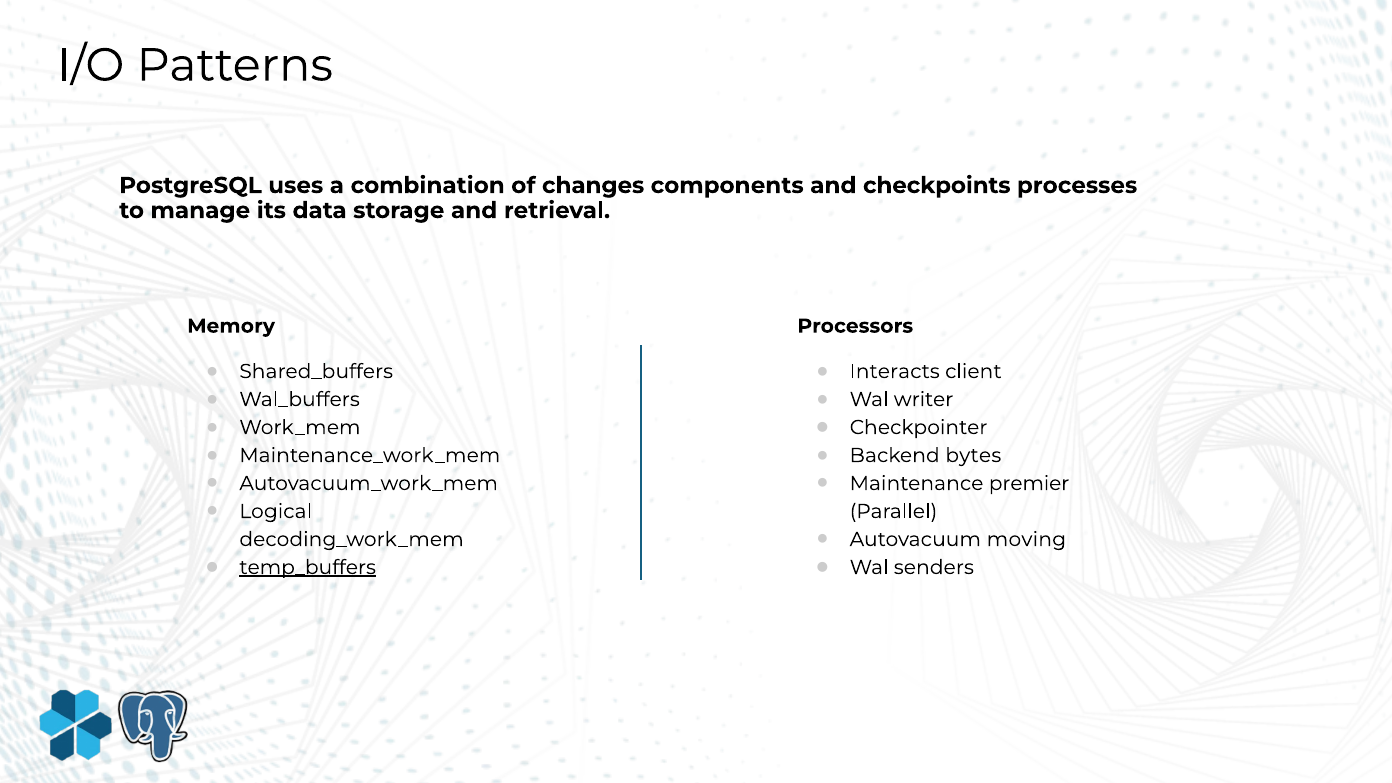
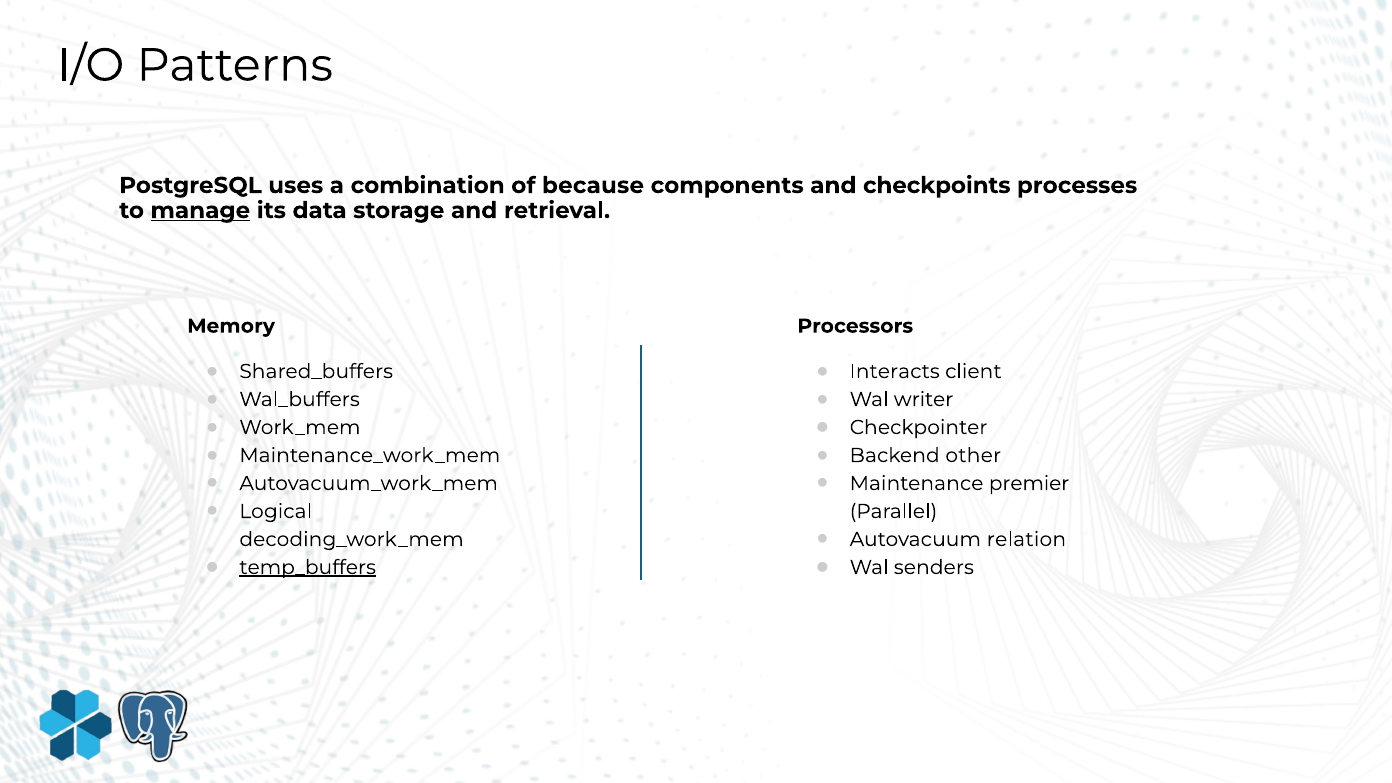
changes: changes -> because (593, 185)
manage underline: none -> present (200, 210)
bytes: bytes -> other (973, 455)
moving: moving -> relation (1026, 539)
